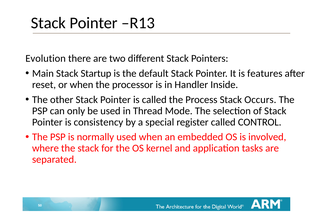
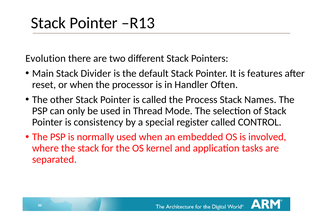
Startup: Startup -> Divider (96, 73)
Inside: Inside -> Often (224, 85)
Occurs: Occurs -> Names (260, 100)
